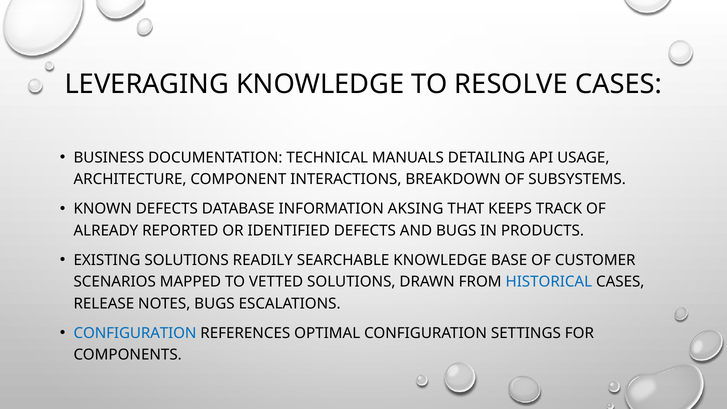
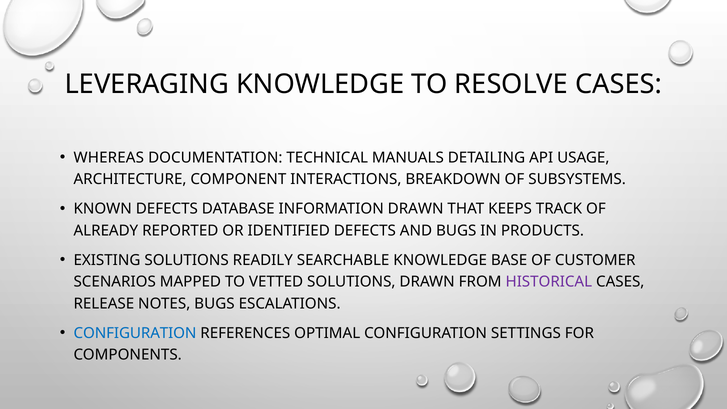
BUSINESS: BUSINESS -> WHEREAS (109, 158)
INFORMATION AKSING: AKSING -> DRAWN (416, 209)
HISTORICAL colour: blue -> purple (549, 282)
